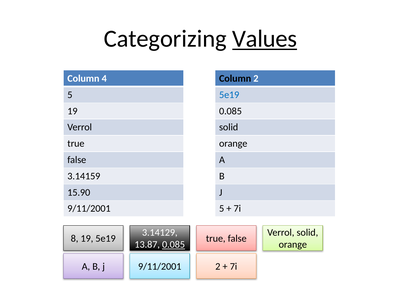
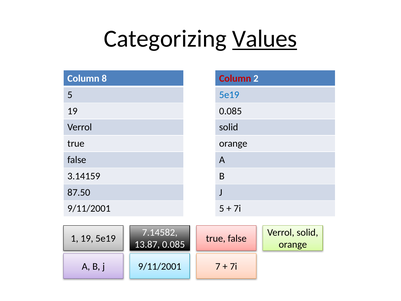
4: 4 -> 8 (104, 78)
Column colour: black -> red (235, 78)
15.90: 15.90 -> 87.50 (79, 192)
3.14129: 3.14129 -> 7.14582 (160, 232)
8: 8 -> 1 (75, 238)
0.085 underline: present -> none (174, 244)
9/11/2001 2: 2 -> 7 (218, 266)
